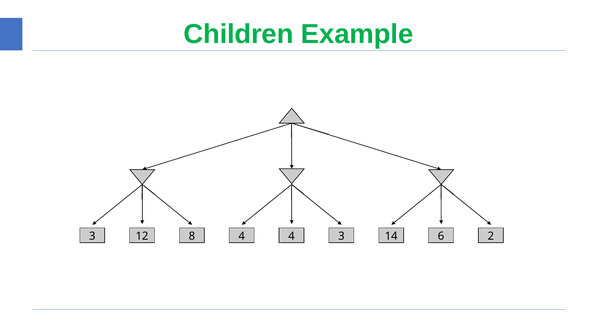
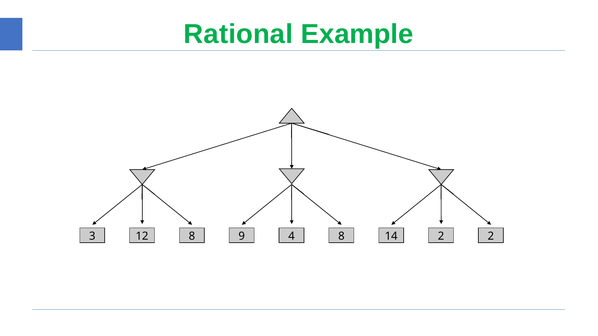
Children: Children -> Rational (238, 34)
3 4: 4 -> 9 (242, 236)
4 3: 3 -> 8 (341, 236)
8 6: 6 -> 2 (441, 236)
